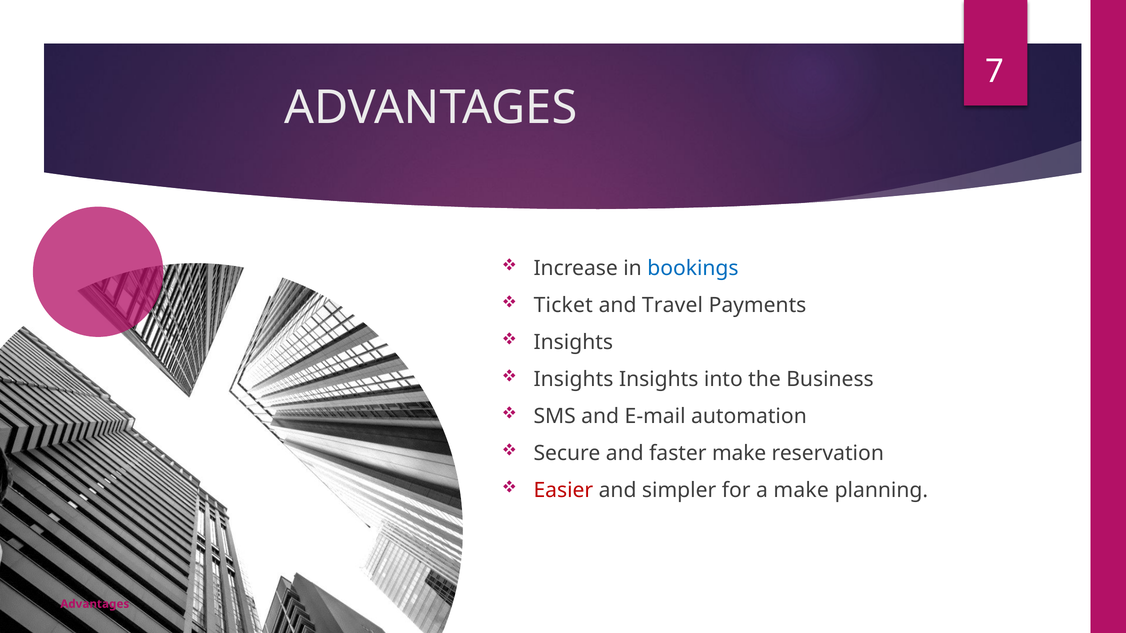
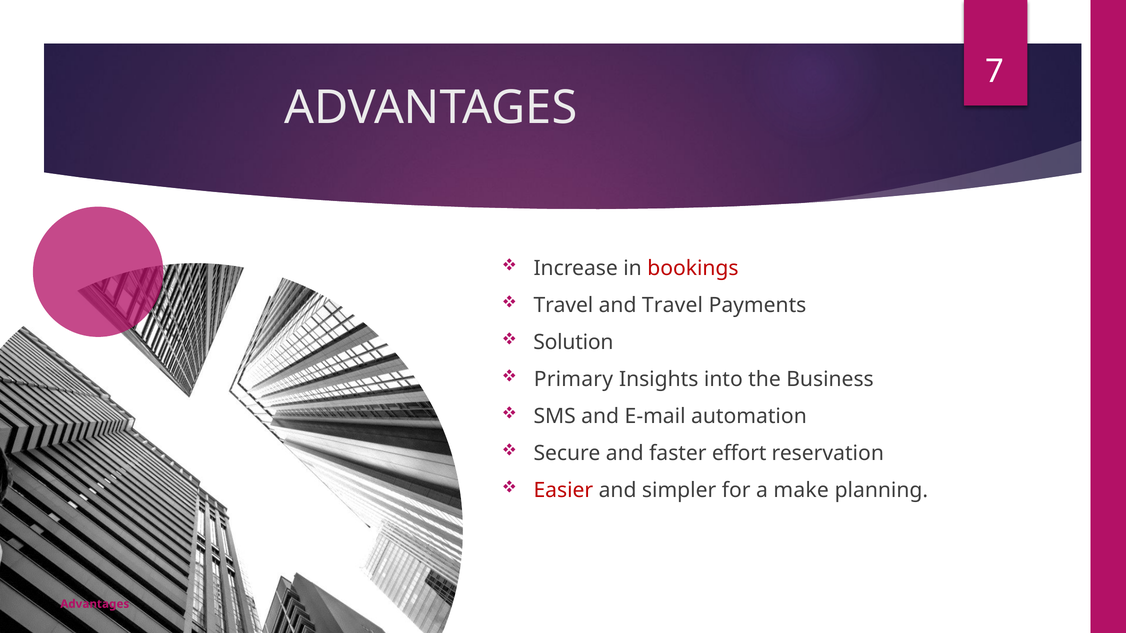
bookings colour: blue -> red (693, 268)
Ticket: Ticket -> Travel (563, 305)
Insights: Insights -> Solution (573, 342)
Insights: Insights -> Primary (573, 380)
faster make: make -> effort (739, 454)
